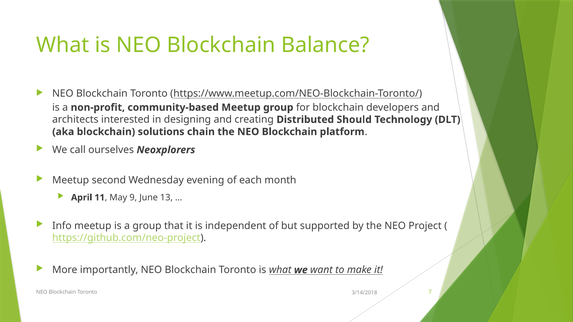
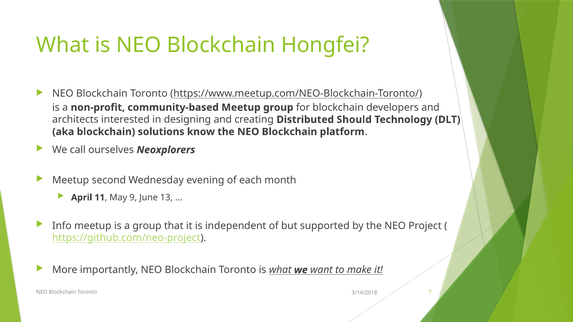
Balance: Balance -> Hongfei (325, 45)
chain: chain -> know (201, 132)
